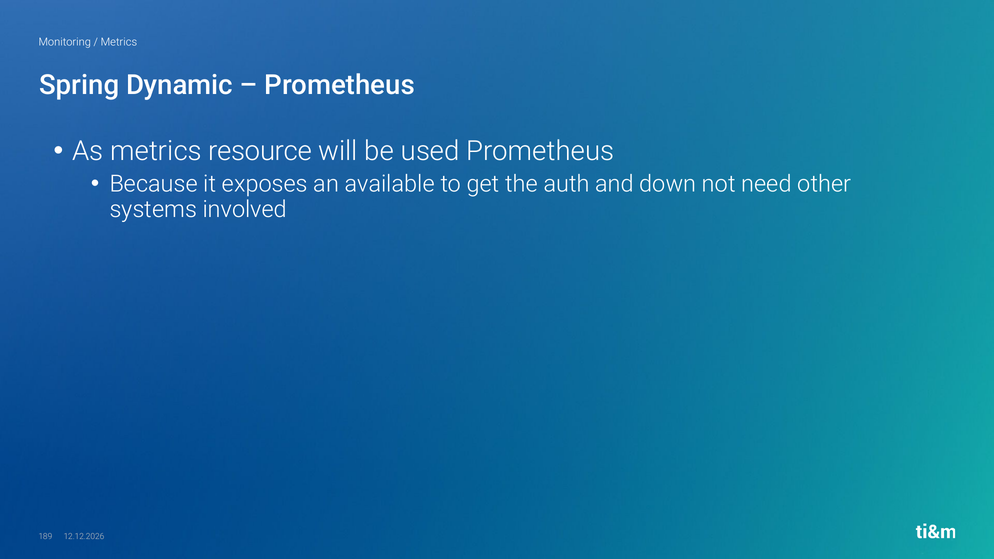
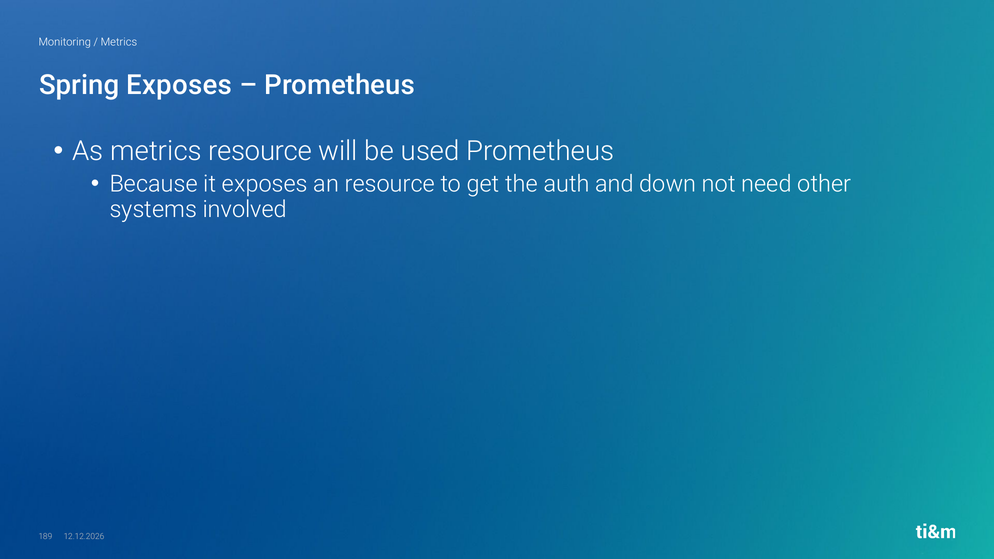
Spring Dynamic: Dynamic -> Exposes (179, 85)
an available: available -> resource (390, 184)
